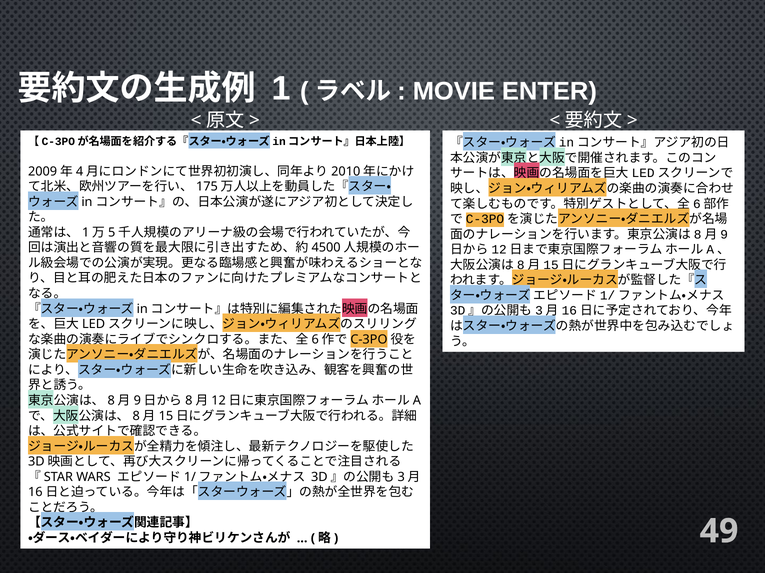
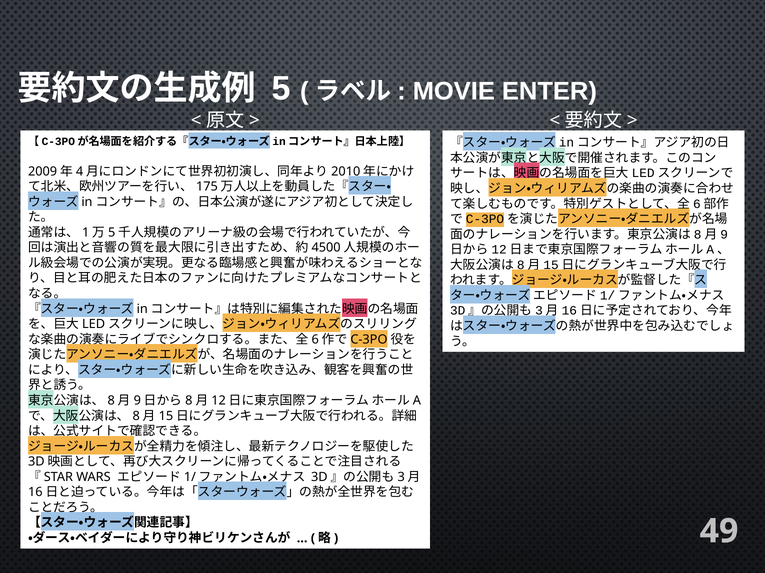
1: 1 -> 5 (281, 89)
